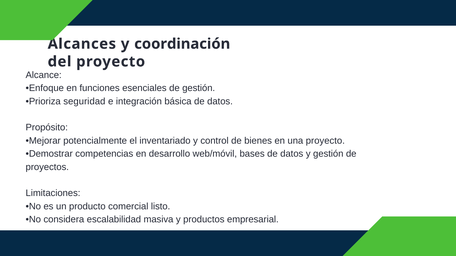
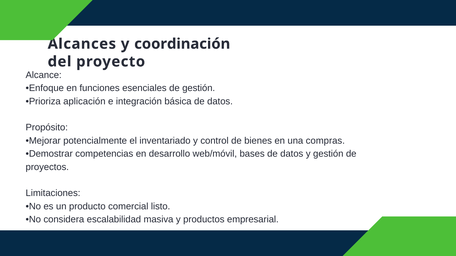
seguridad: seguridad -> aplicación (84, 101)
una proyecto: proyecto -> compras (325, 141)
